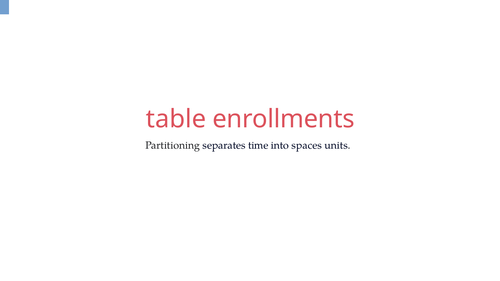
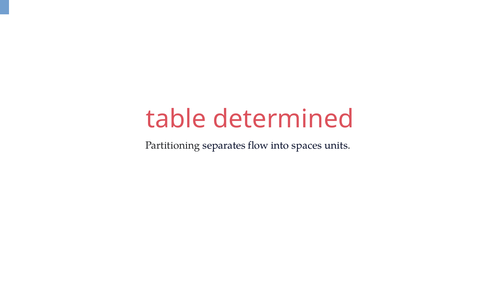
enrollments: enrollments -> determined (283, 119)
time: time -> flow (258, 146)
